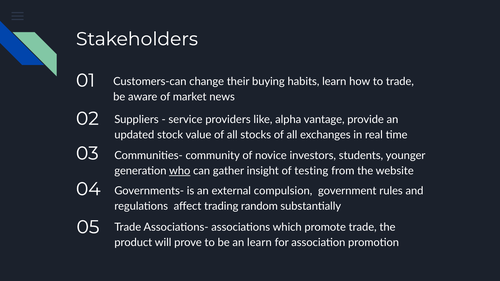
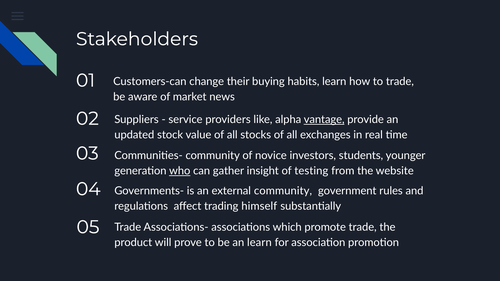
vantage underline: none -> present (324, 120)
external compulsion: compulsion -> community (283, 191)
random: random -> himself (259, 206)
